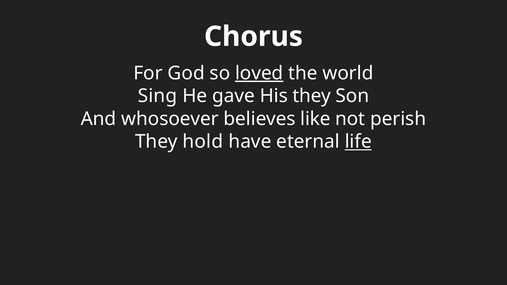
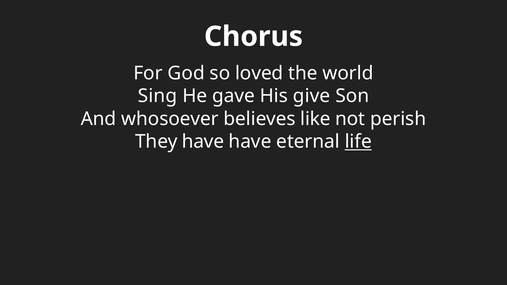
loved underline: present -> none (259, 73)
His they: they -> give (312, 96)
They hold: hold -> have (203, 142)
